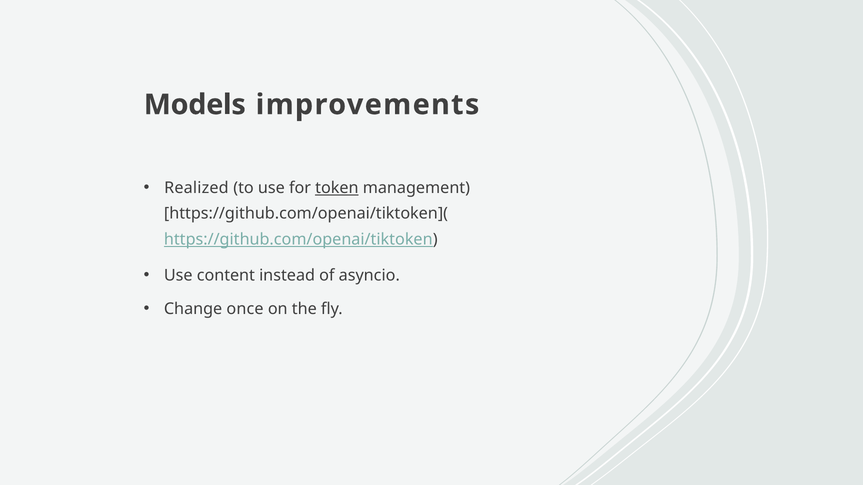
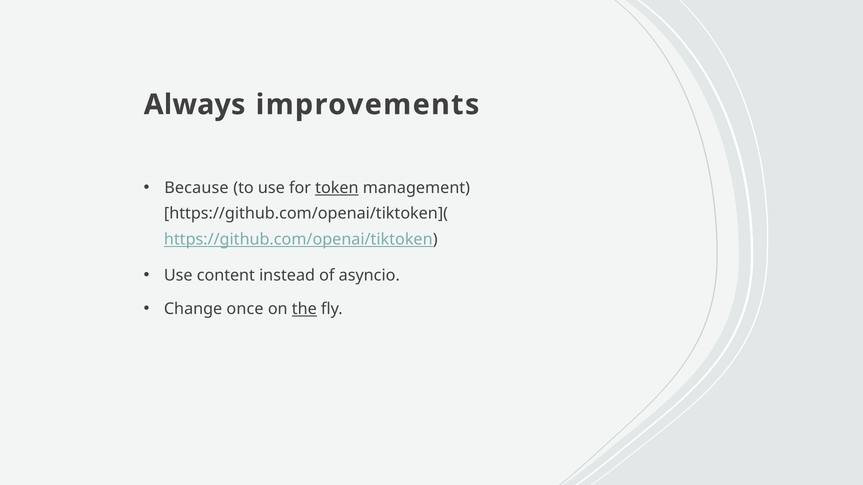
Models: Models -> Always (195, 105)
Realized: Realized -> Because (196, 188)
the underline: none -> present (304, 309)
